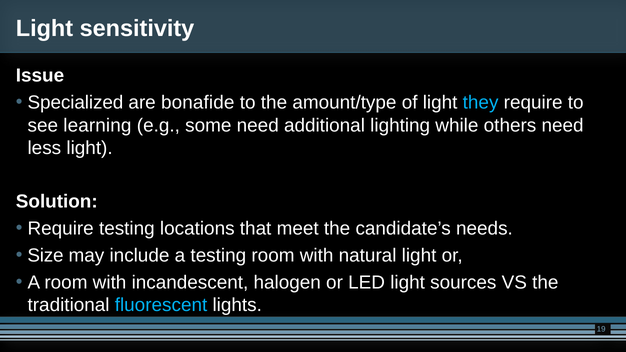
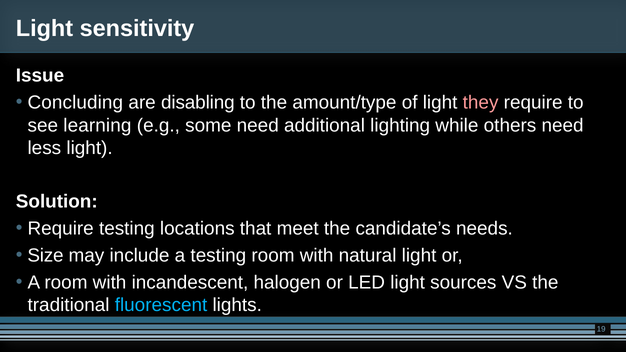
Specialized: Specialized -> Concluding (75, 103)
bonafide: bonafide -> disabling (198, 103)
they colour: light blue -> pink (481, 103)
